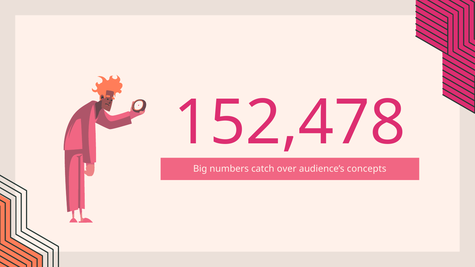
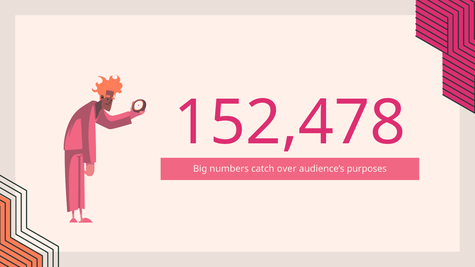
concepts: concepts -> purposes (367, 169)
